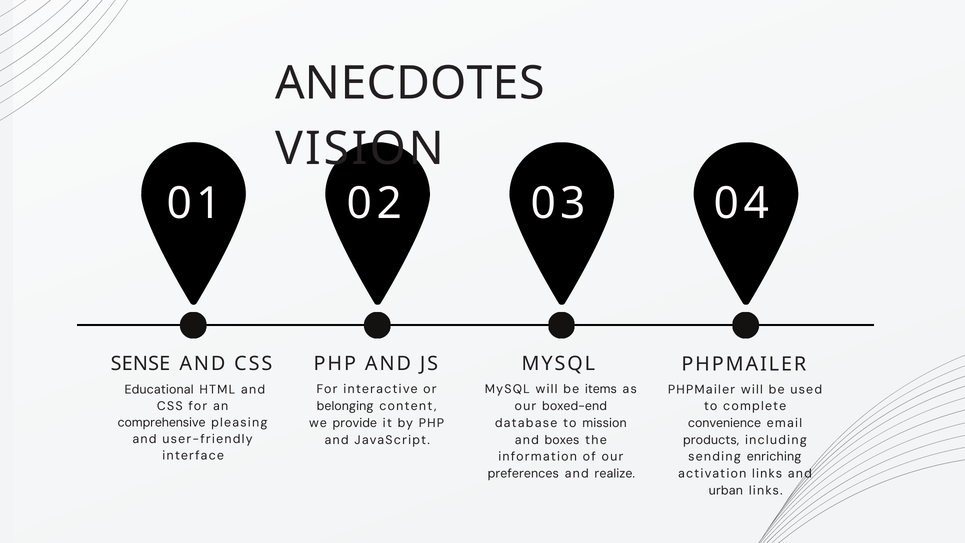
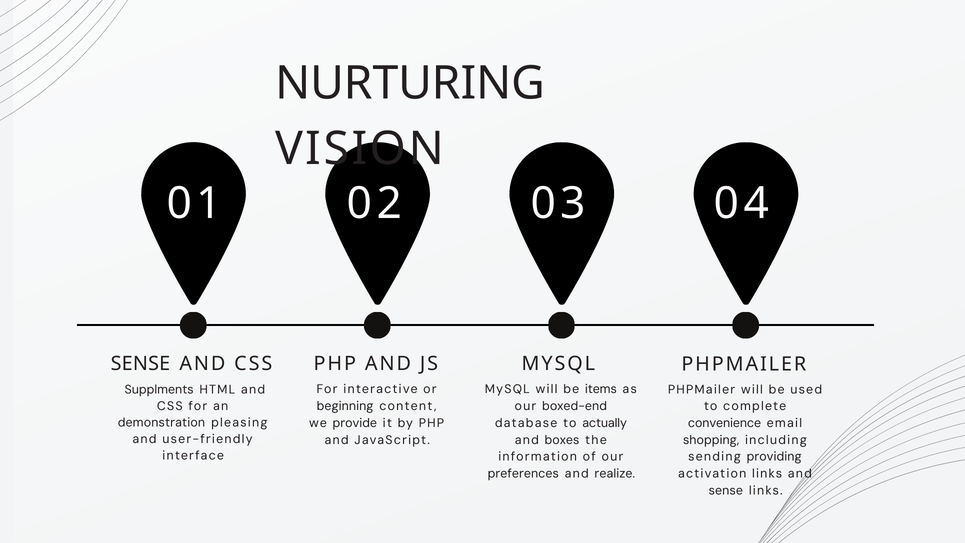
ANECDOTES: ANECDOTES -> NURTURING (410, 83)
Educational: Educational -> Supplments (159, 389)
belonging: belonging -> beginning (345, 406)
comprehensive: comprehensive -> demonstration (161, 423)
mission: mission -> actually (605, 423)
products: products -> shopping (711, 440)
enriching: enriching -> providing (774, 457)
urban: urban -> sense (726, 490)
